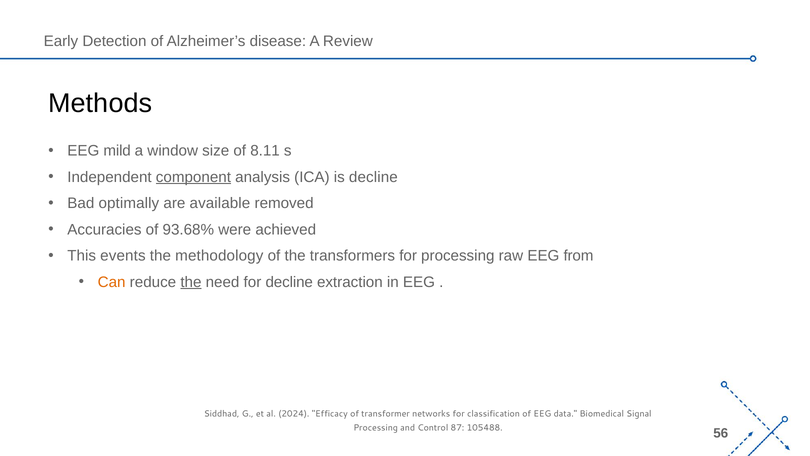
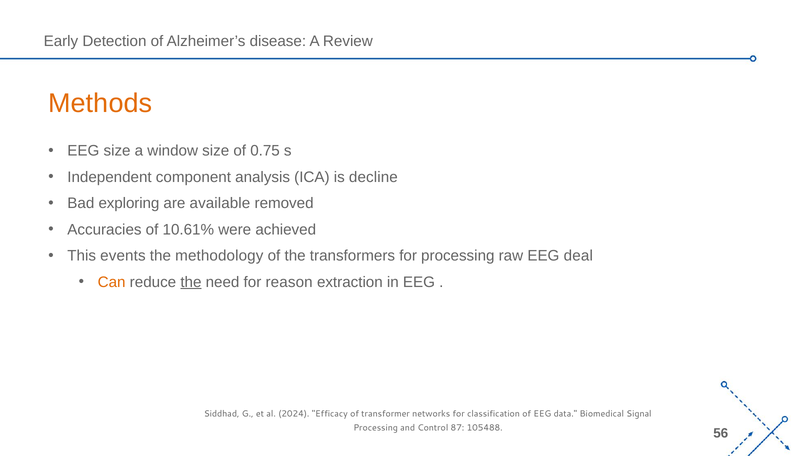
Methods colour: black -> orange (100, 103)
EEG mild: mild -> size (117, 151)
8.11: 8.11 -> 0.75 (265, 151)
component underline: present -> none (193, 177)
optimally: optimally -> exploring (129, 203)
93.68%: 93.68% -> 10.61% (188, 229)
from: from -> deal (578, 256)
for decline: decline -> reason (289, 282)
